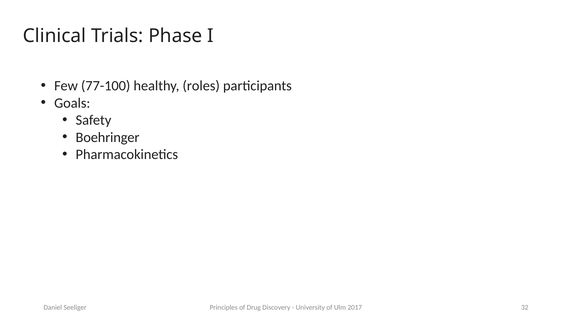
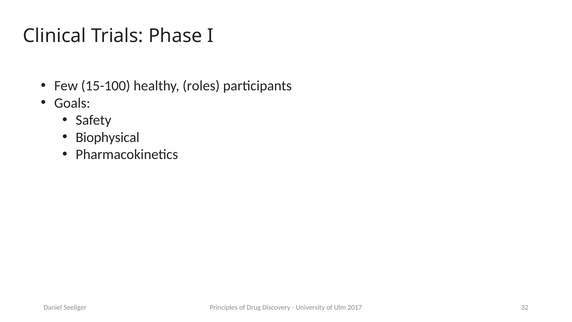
77-100: 77-100 -> 15-100 (106, 86)
Boehringer: Boehringer -> Biophysical (108, 137)
